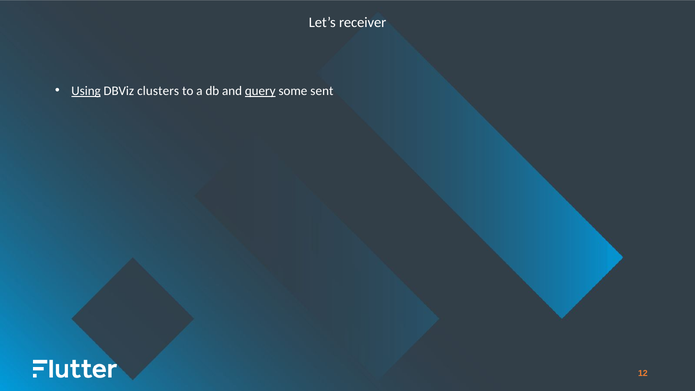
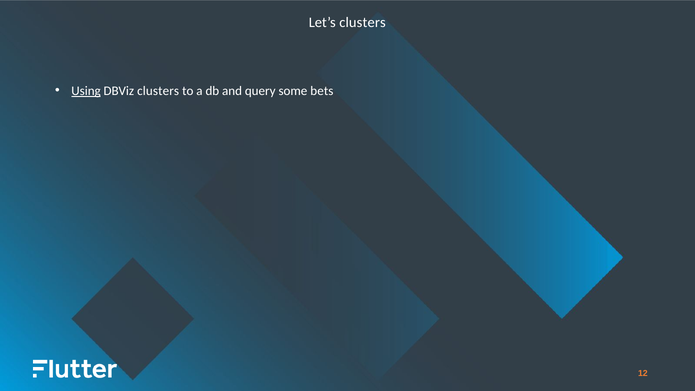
Let’s receiver: receiver -> clusters (362, 23)
query underline: present -> none (260, 91)
sent: sent -> bets (322, 91)
